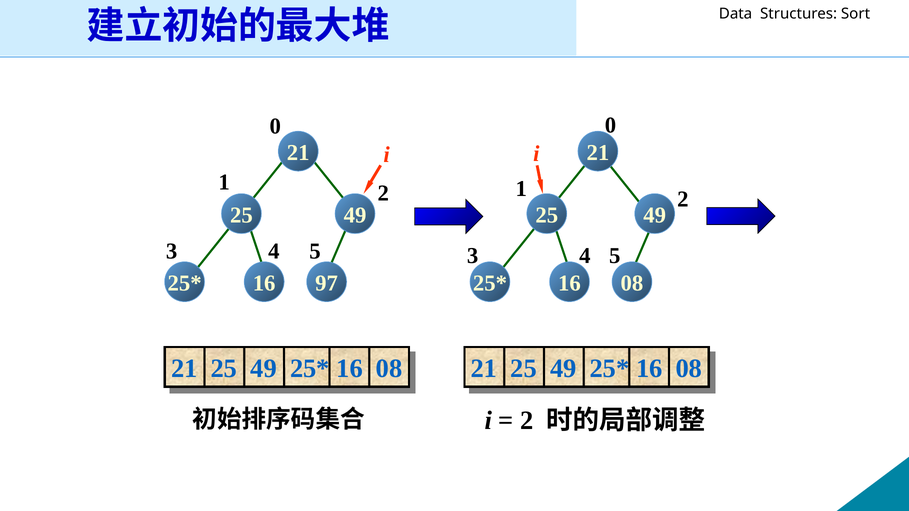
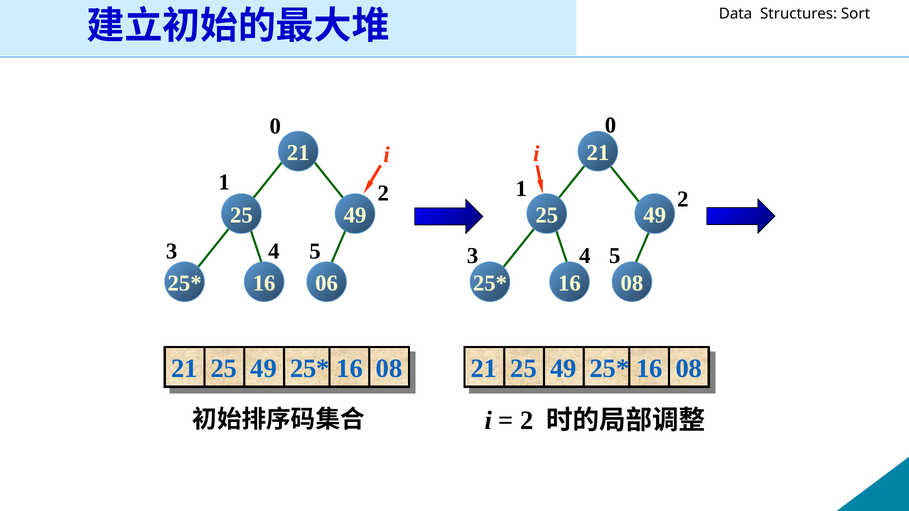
97: 97 -> 06 (327, 283)
